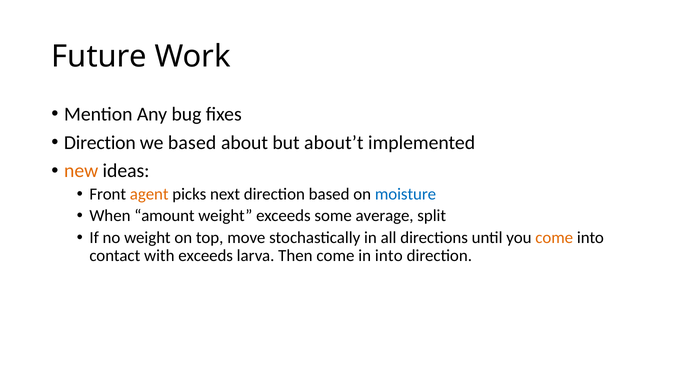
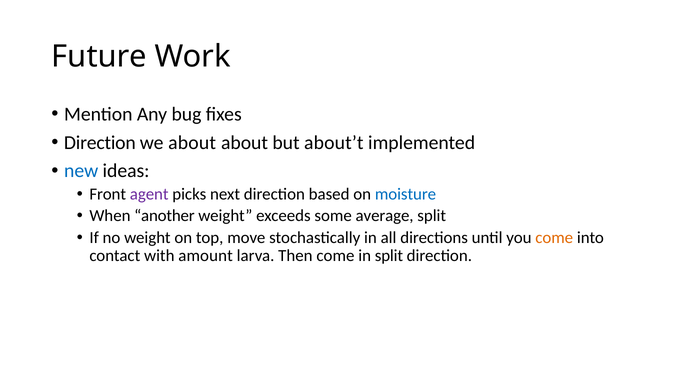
we based: based -> about (192, 142)
new colour: orange -> blue (81, 171)
agent colour: orange -> purple (149, 194)
amount: amount -> another (164, 216)
with exceeds: exceeds -> amount (206, 256)
in into: into -> split (389, 256)
